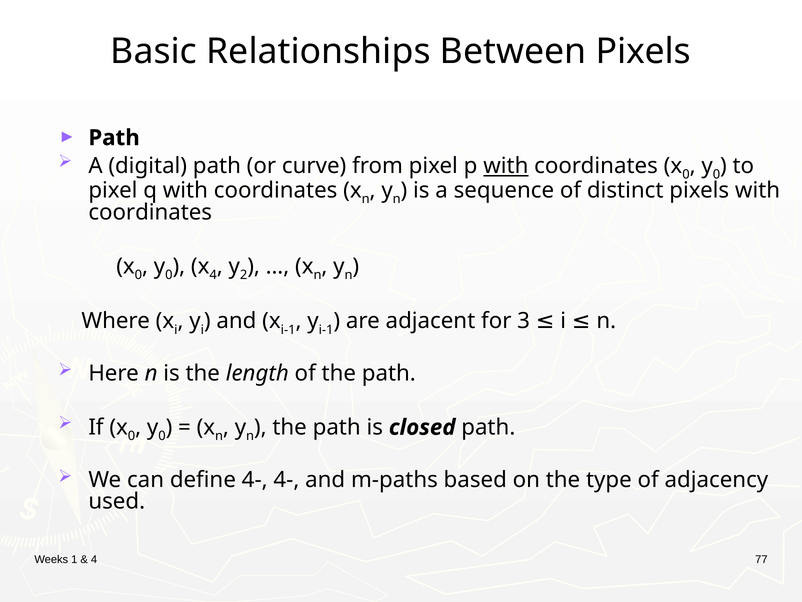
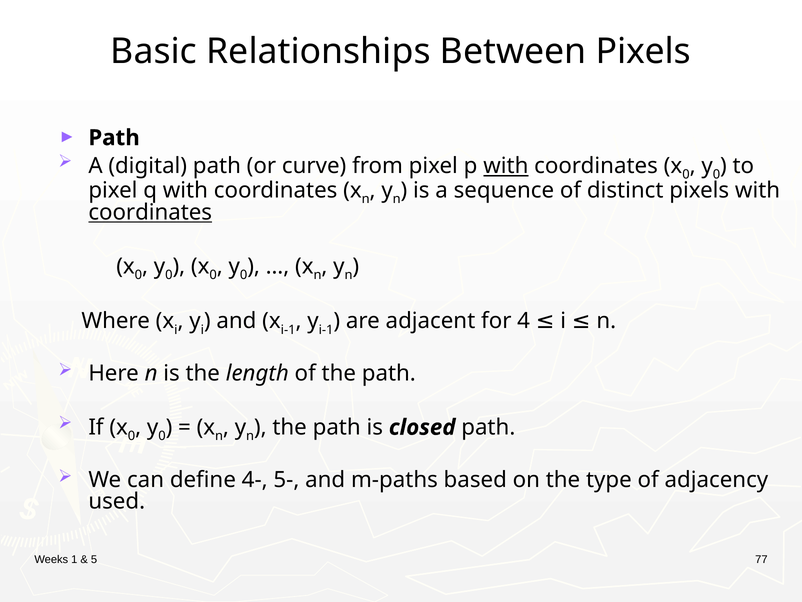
coordinates underline: none -> present (150, 212)
4: 4 -> 0 (213, 275)
2: 2 -> 0 (244, 275)
3: 3 -> 4 (524, 321)
4- 4-: 4- -> 5- (286, 479)
4: 4 -> 5 (94, 559)
